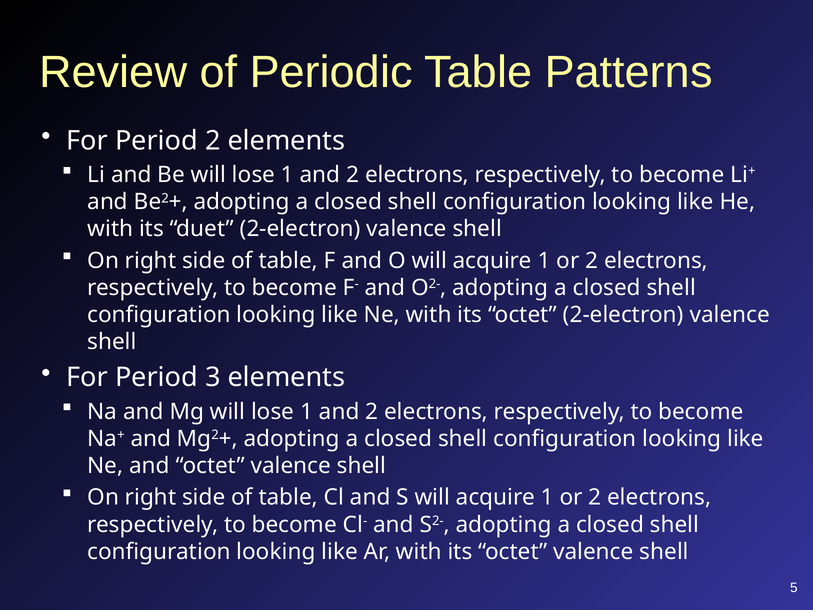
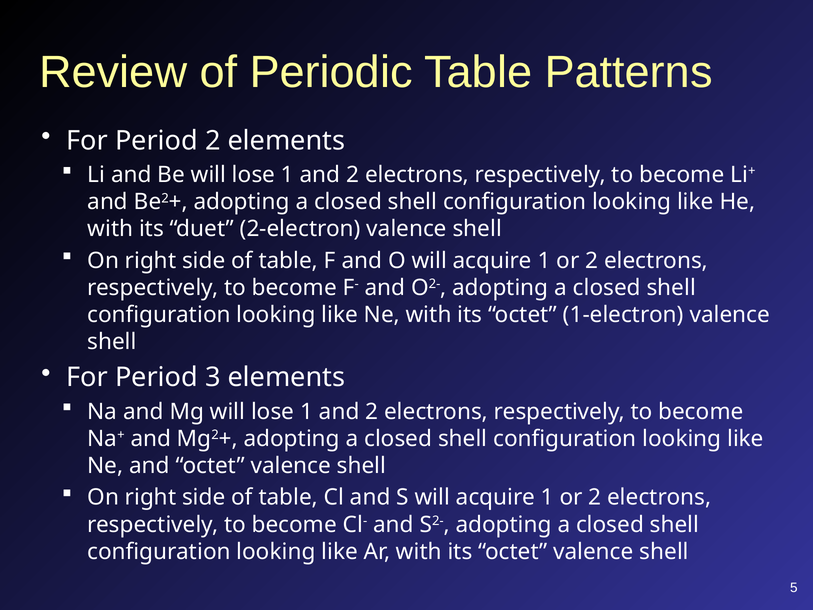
octet 2-electron: 2-electron -> 1-electron (623, 315)
